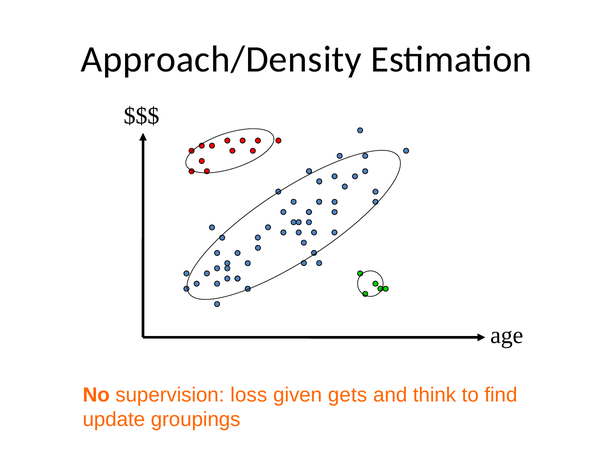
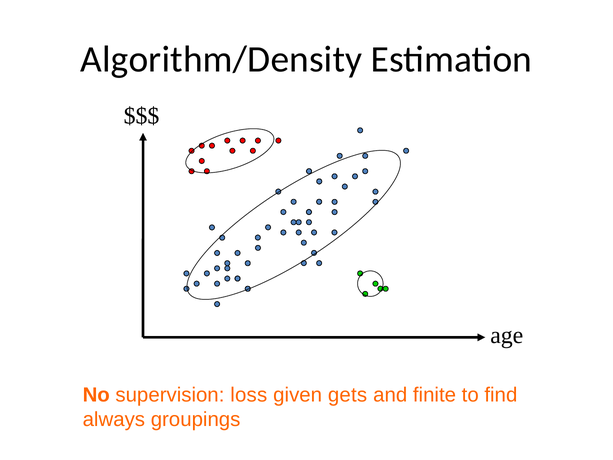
Approach/Density: Approach/Density -> Algorithm/Density (221, 59)
think: think -> finite (434, 395)
update: update -> always (114, 419)
